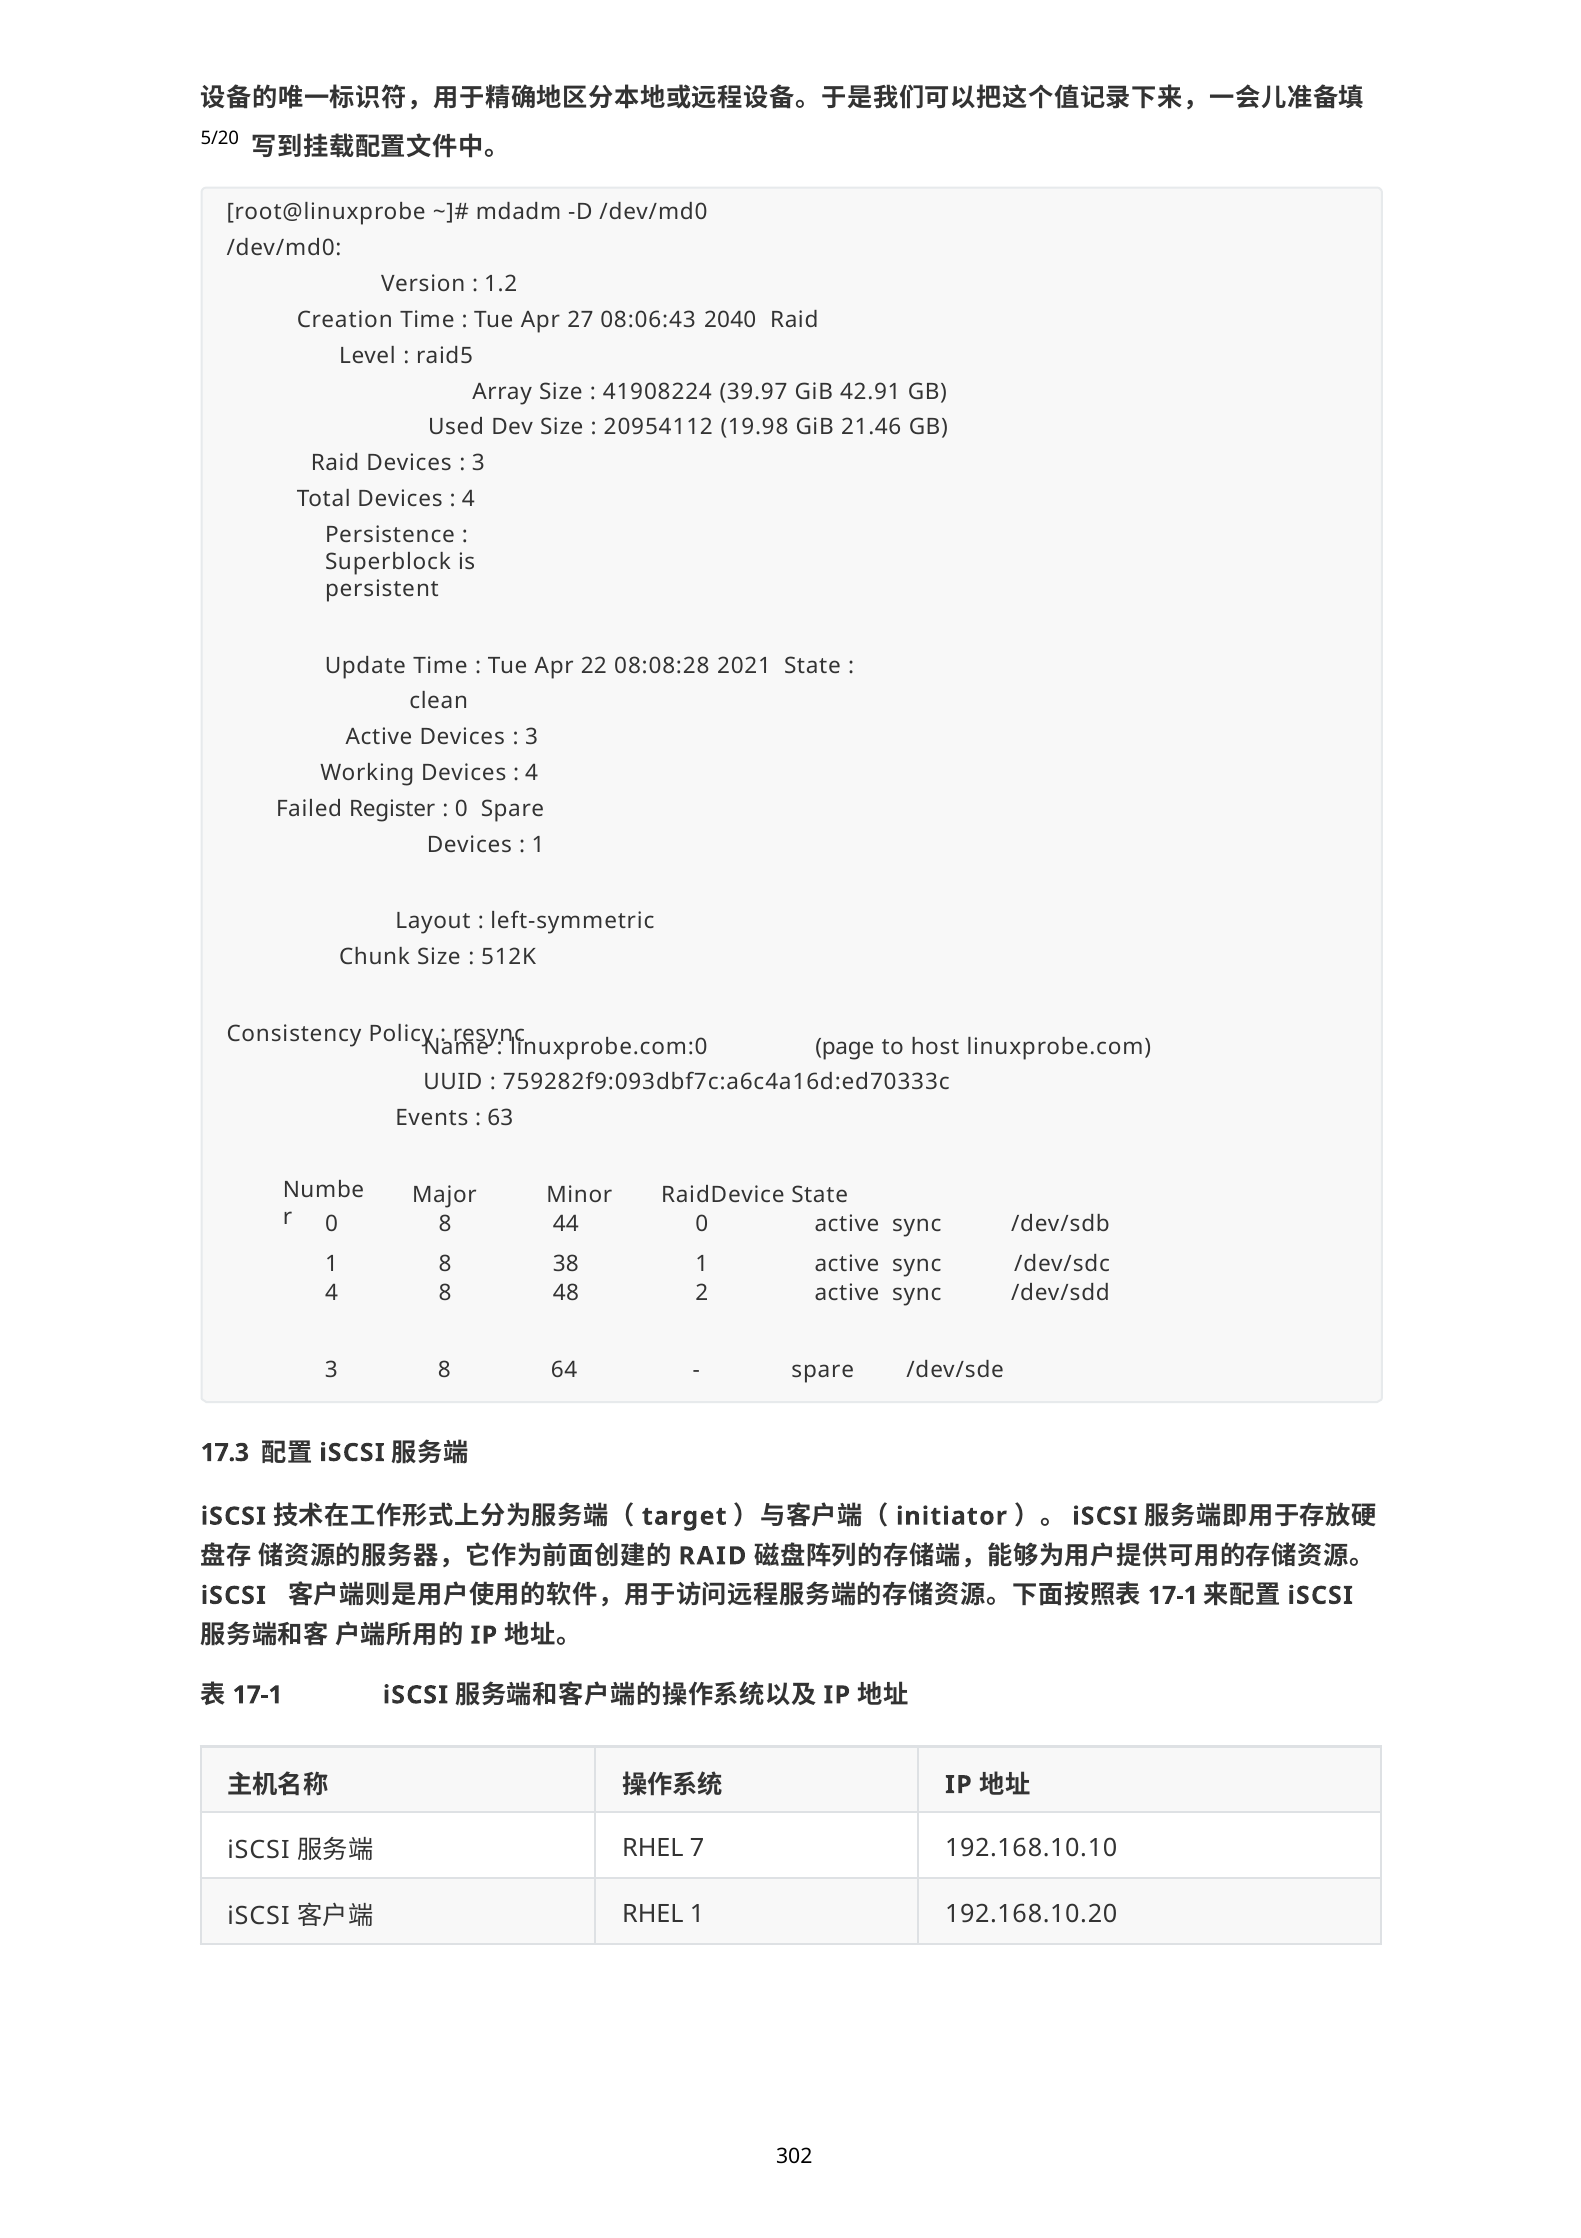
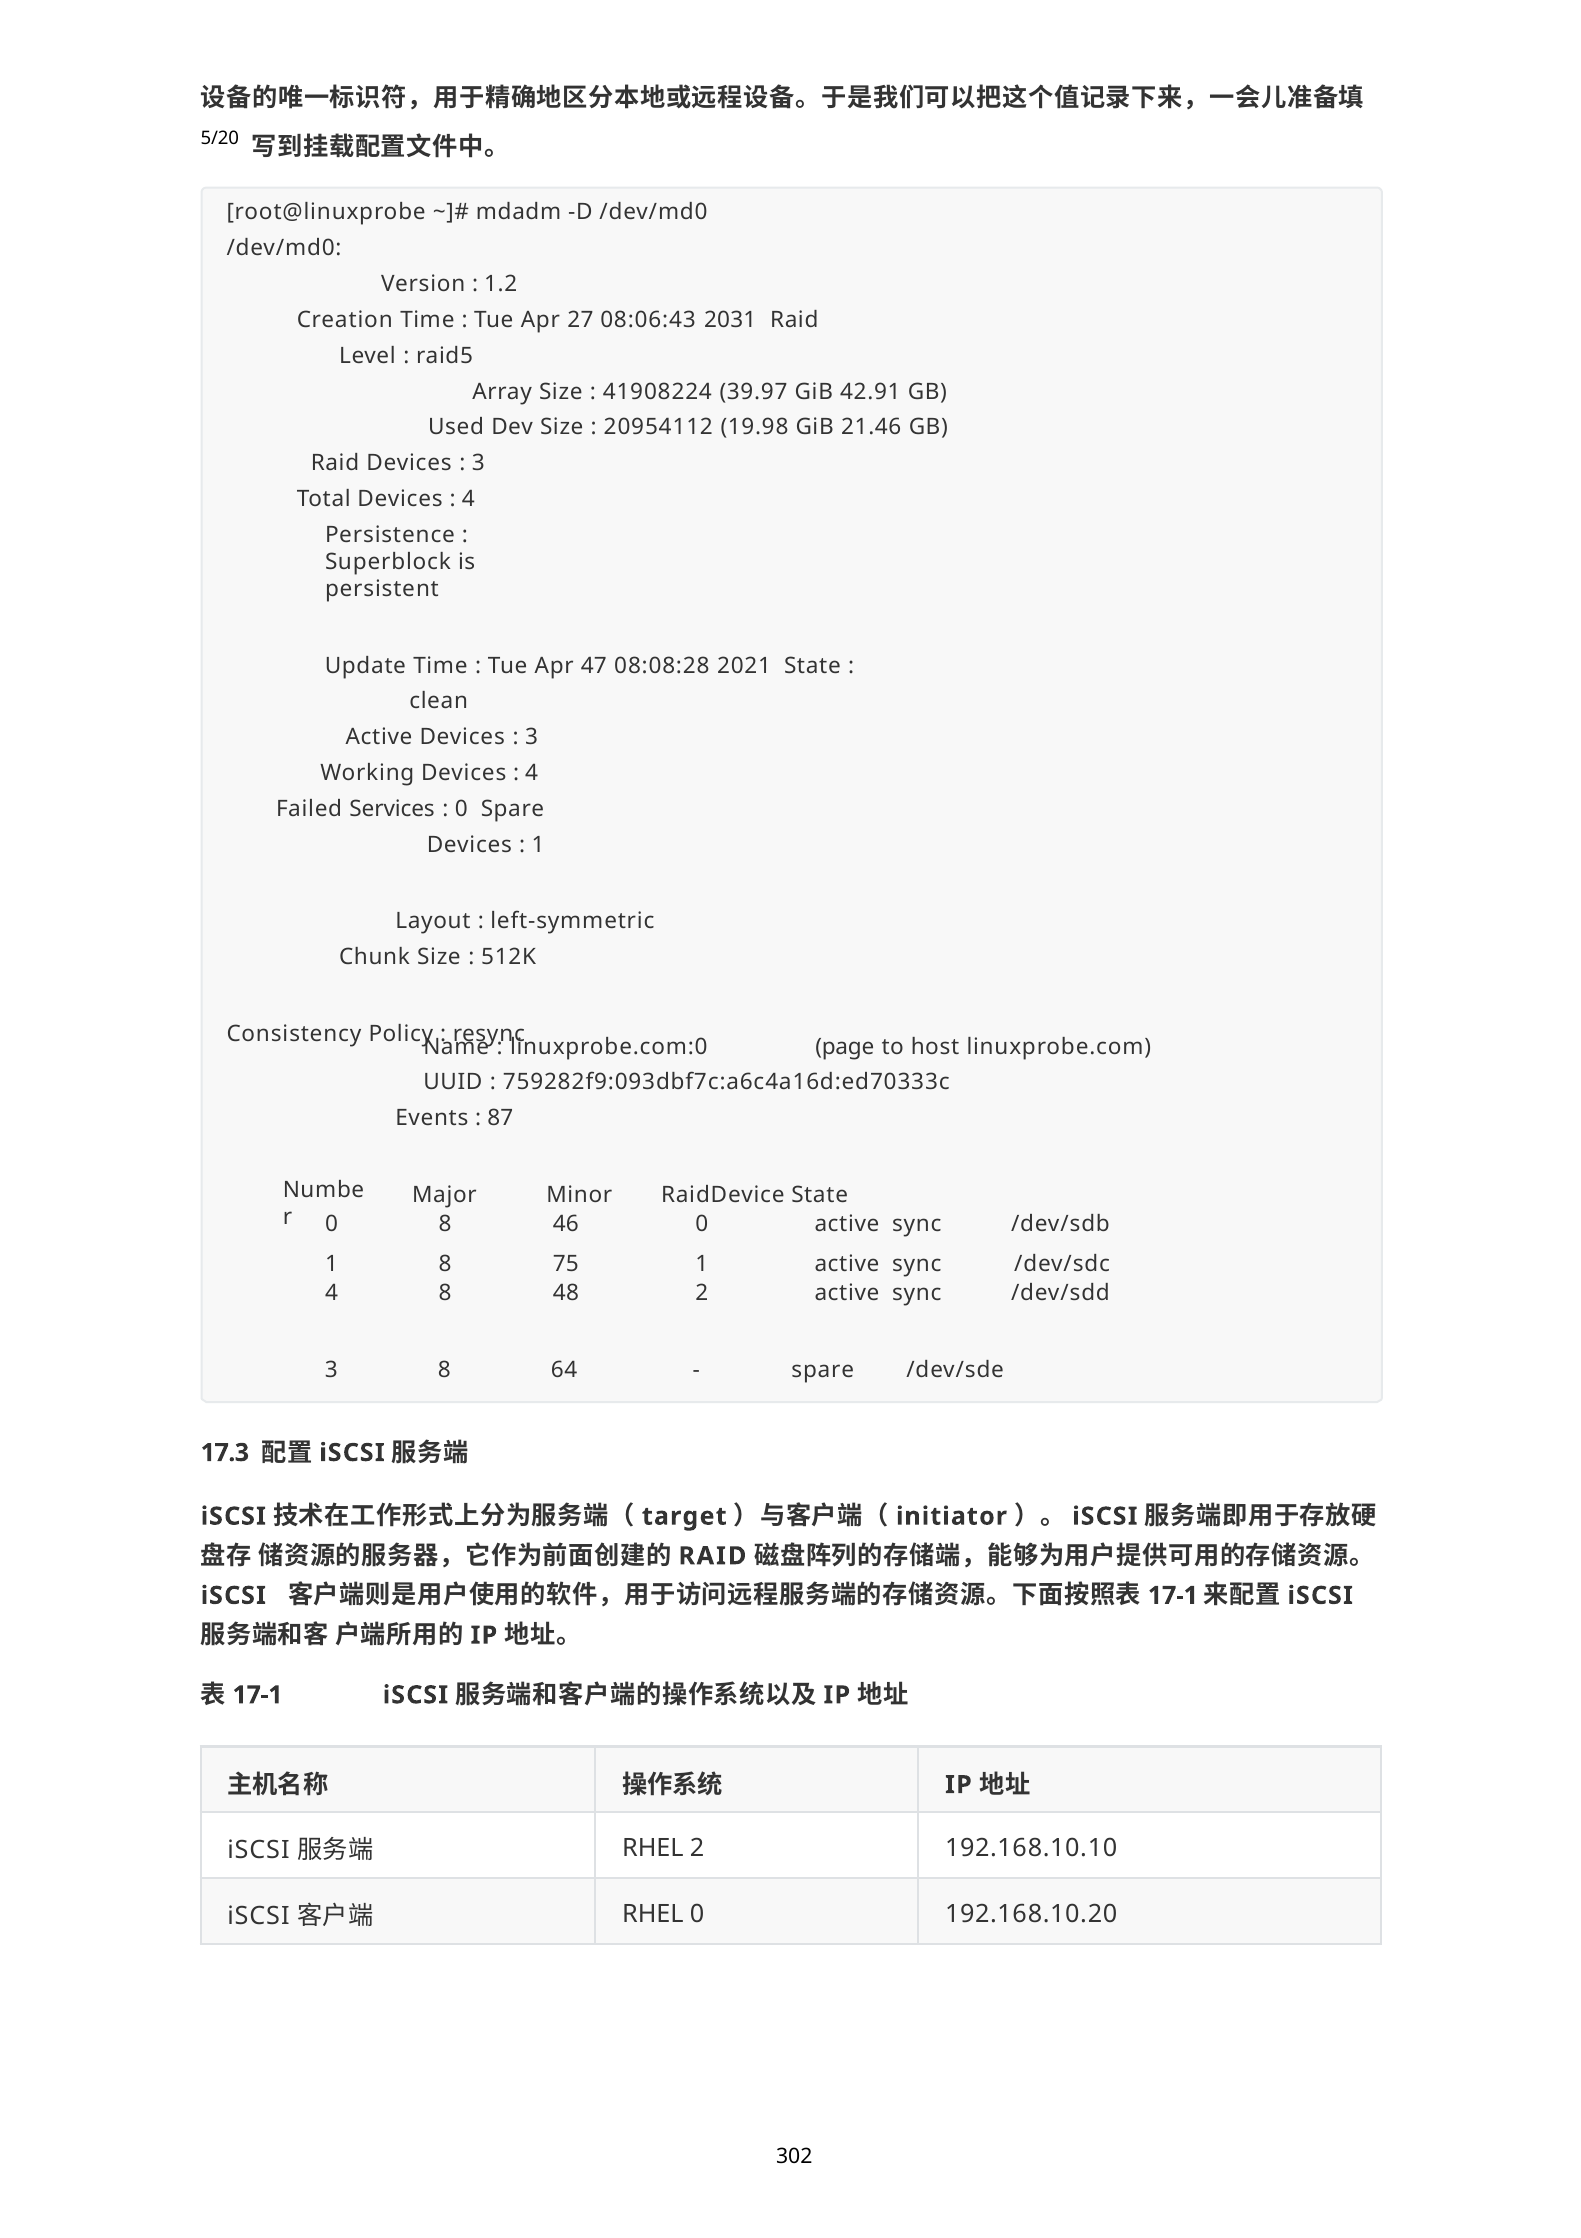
2040: 2040 -> 2031 (730, 320)
22: 22 -> 47 (594, 665)
Register: Register -> Services (392, 809)
63: 63 -> 87 (500, 1118)
44: 44 -> 46 (566, 1224)
38: 38 -> 75 (566, 1263)
RHEL 7: 7 -> 2 (697, 1848)
RHEL 1: 1 -> 0 (697, 1913)
